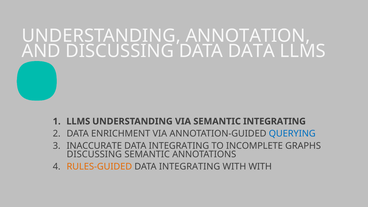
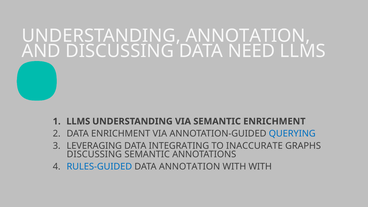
DATA DATA: DATA -> NEED (251, 51)
SEMANTIC INTEGRATING: INTEGRATING -> ENRICHMENT (274, 121)
INACCURATE: INACCURATE -> LEVERAGING (94, 146)
INCOMPLETE: INCOMPLETE -> INACCURATE (254, 146)
RULES-GUIDED colour: orange -> blue (99, 167)
INTEGRATING: INTEGRATING -> ANNOTATION (190, 167)
